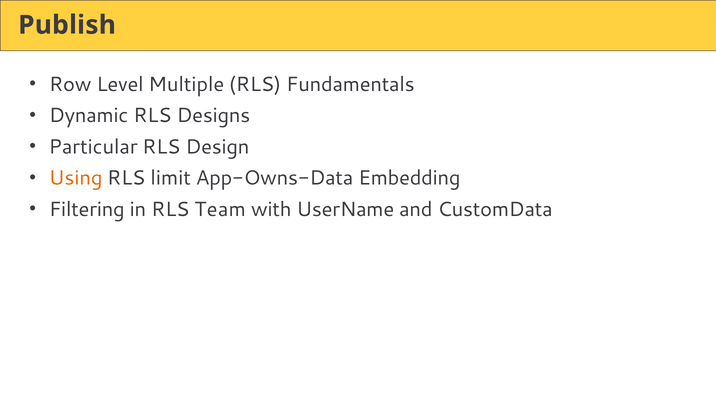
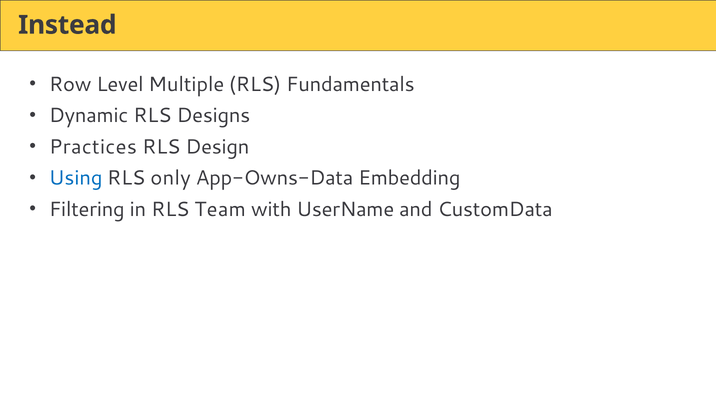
Publish: Publish -> Instead (67, 25)
Particular: Particular -> Practices (93, 147)
Using colour: orange -> blue (76, 178)
limit: limit -> only (171, 178)
